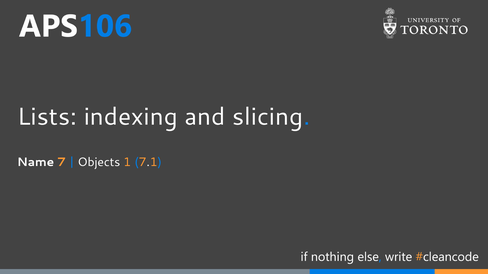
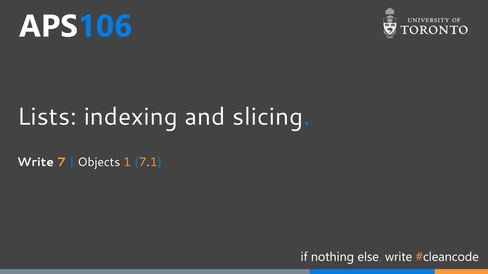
Name: Name -> Write (35, 162)
